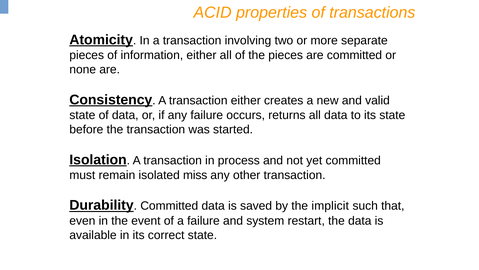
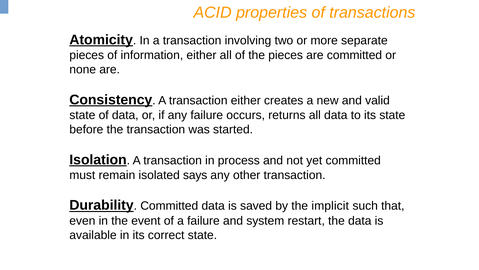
miss: miss -> says (195, 175)
